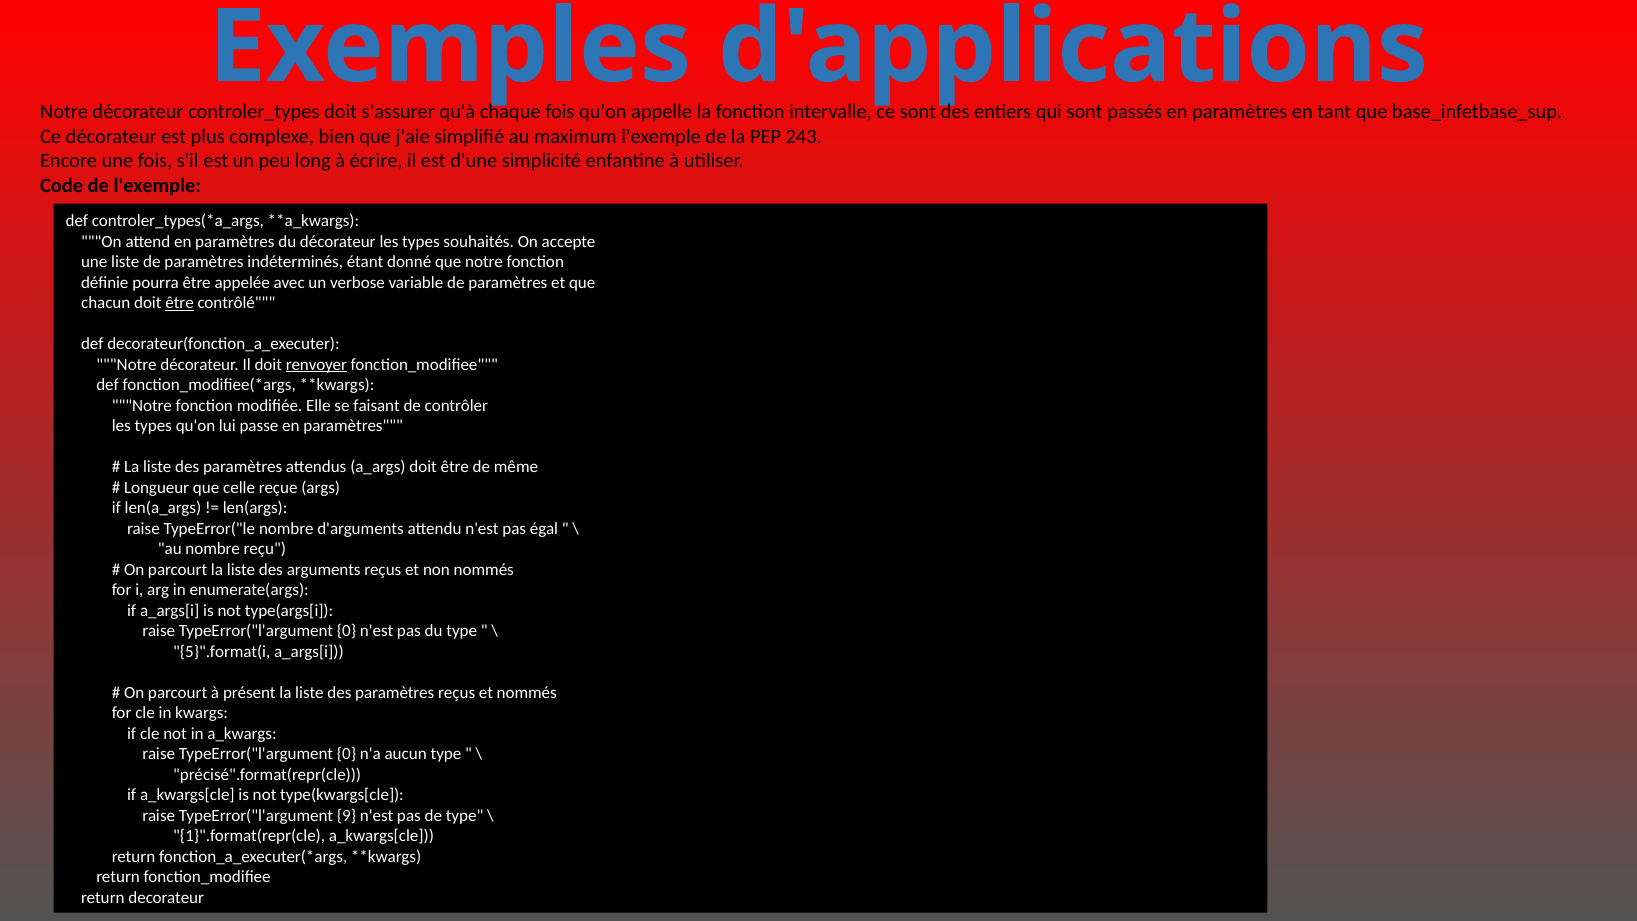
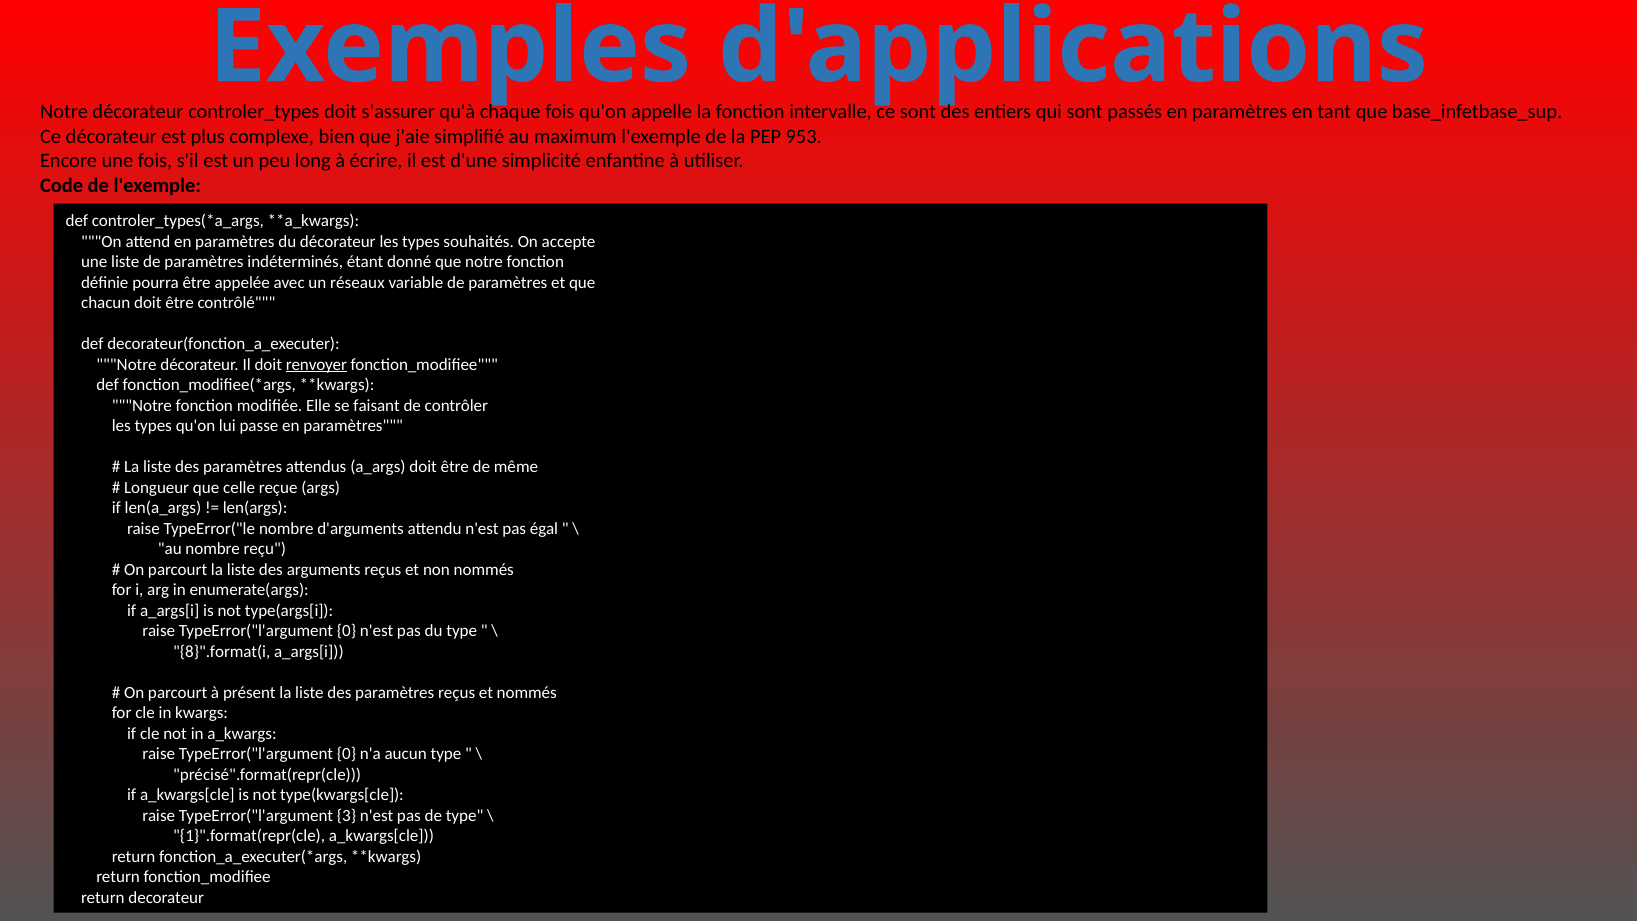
243: 243 -> 953 (804, 136)
verbose: verbose -> réseaux (357, 283)
être underline: present -> none (180, 303)
5}".format(i: 5}".format(i -> 8}".format(i (222, 651)
9: 9 -> 3 (347, 815)
